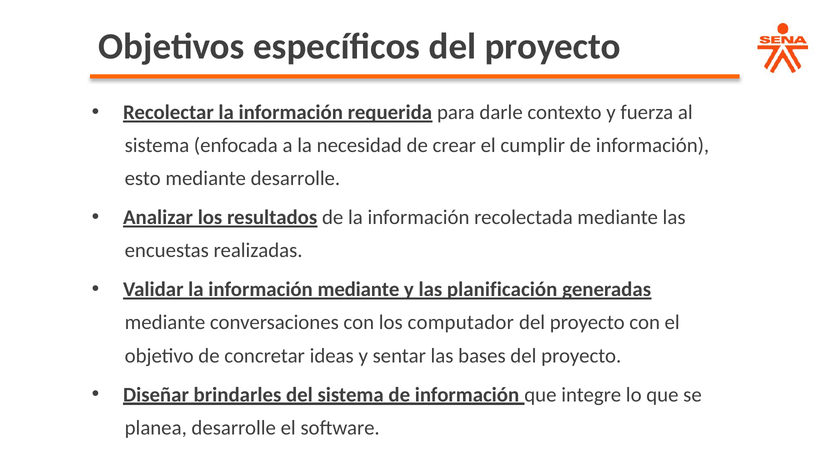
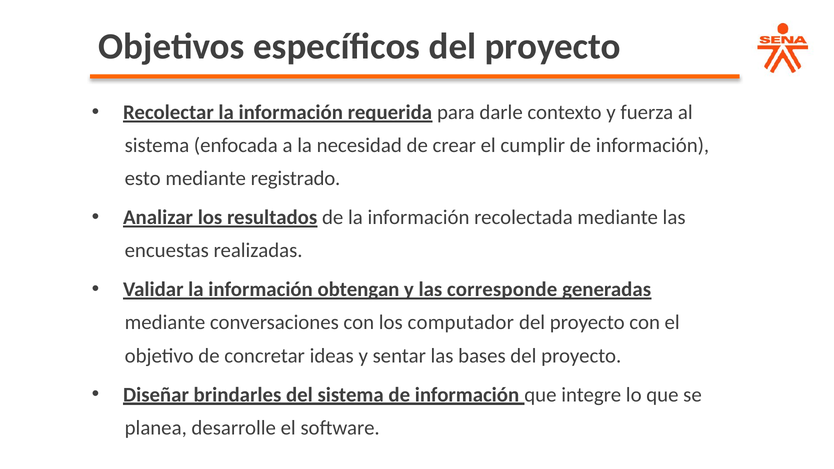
mediante desarrolle: desarrolle -> registrado (295, 179)
información mediante: mediante -> obtengan (358, 290)
planificación: planificación -> corresponde (502, 290)
